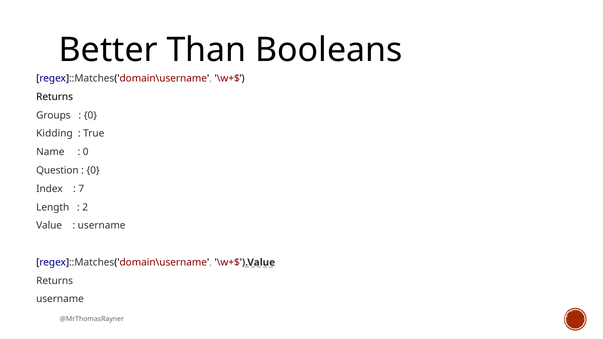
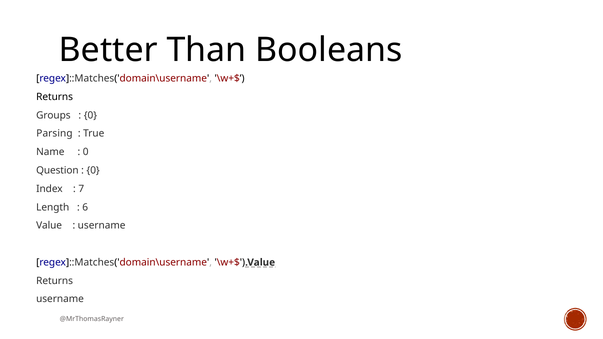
Kidding: Kidding -> Parsing (54, 134)
2: 2 -> 6 (85, 207)
